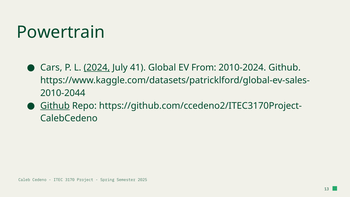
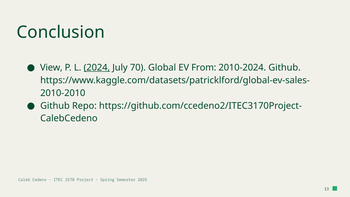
Powertrain: Powertrain -> Conclusion (61, 32)
Cars: Cars -> View (51, 67)
41: 41 -> 70 (138, 67)
2010-2044: 2010-2044 -> 2010-2010 (63, 93)
Github underline: present -> none (55, 106)
